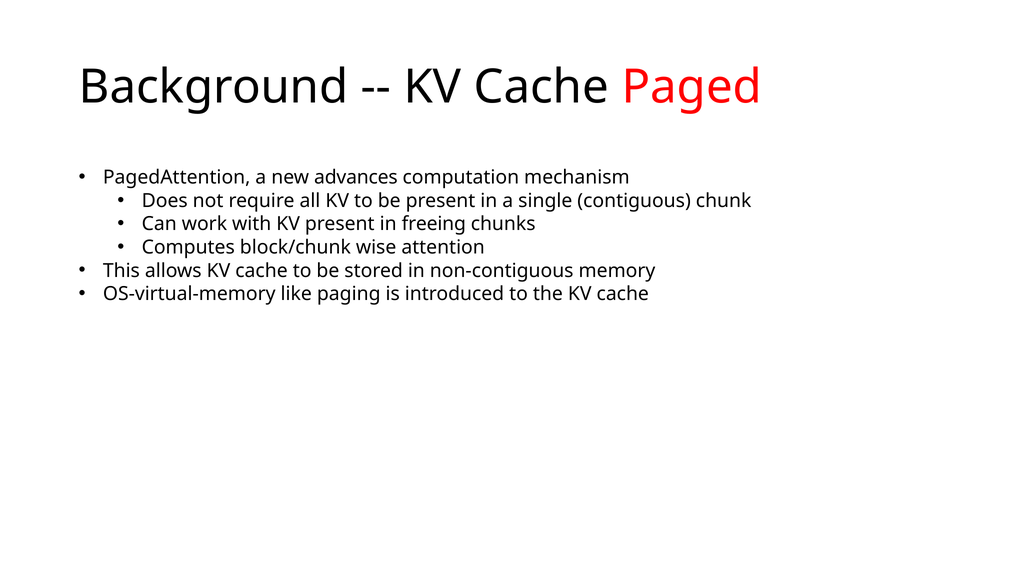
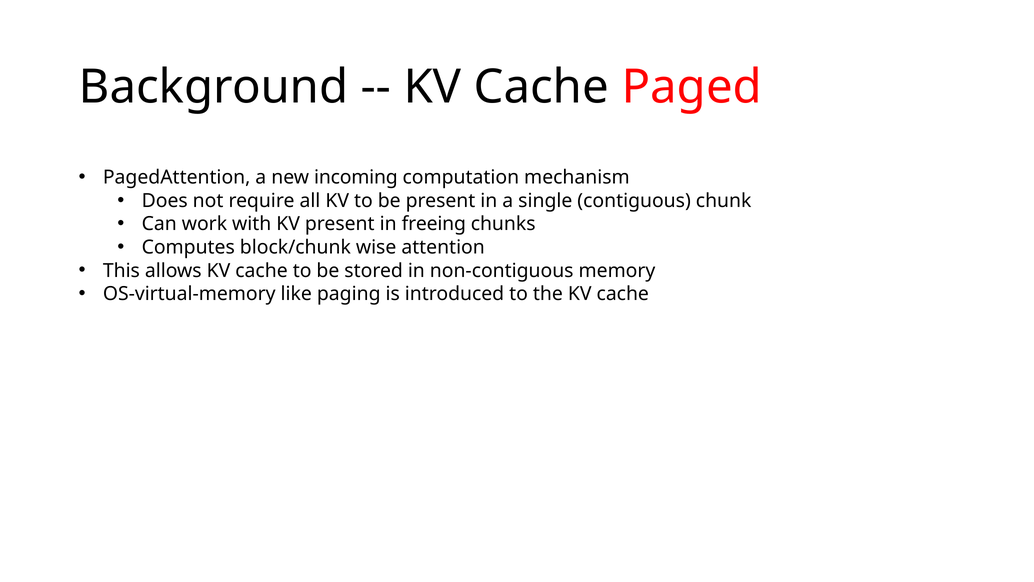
advances: advances -> incoming (356, 177)
